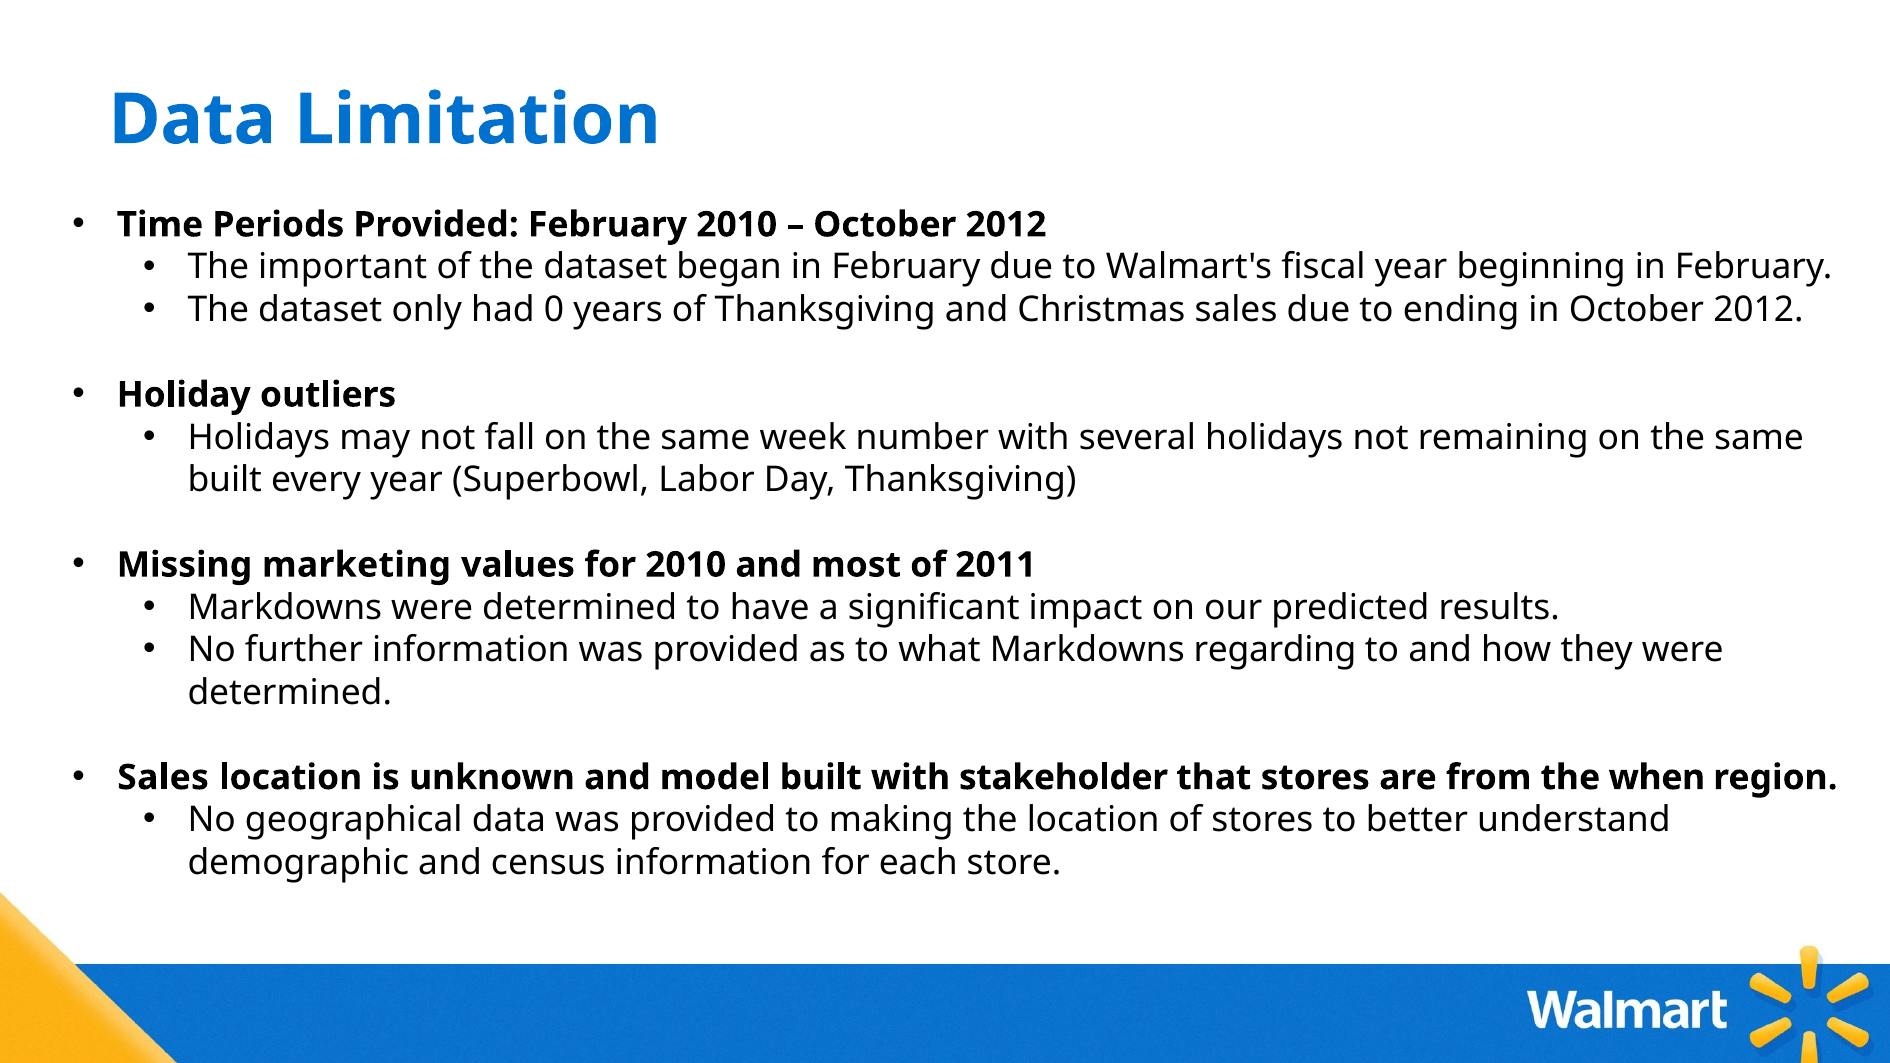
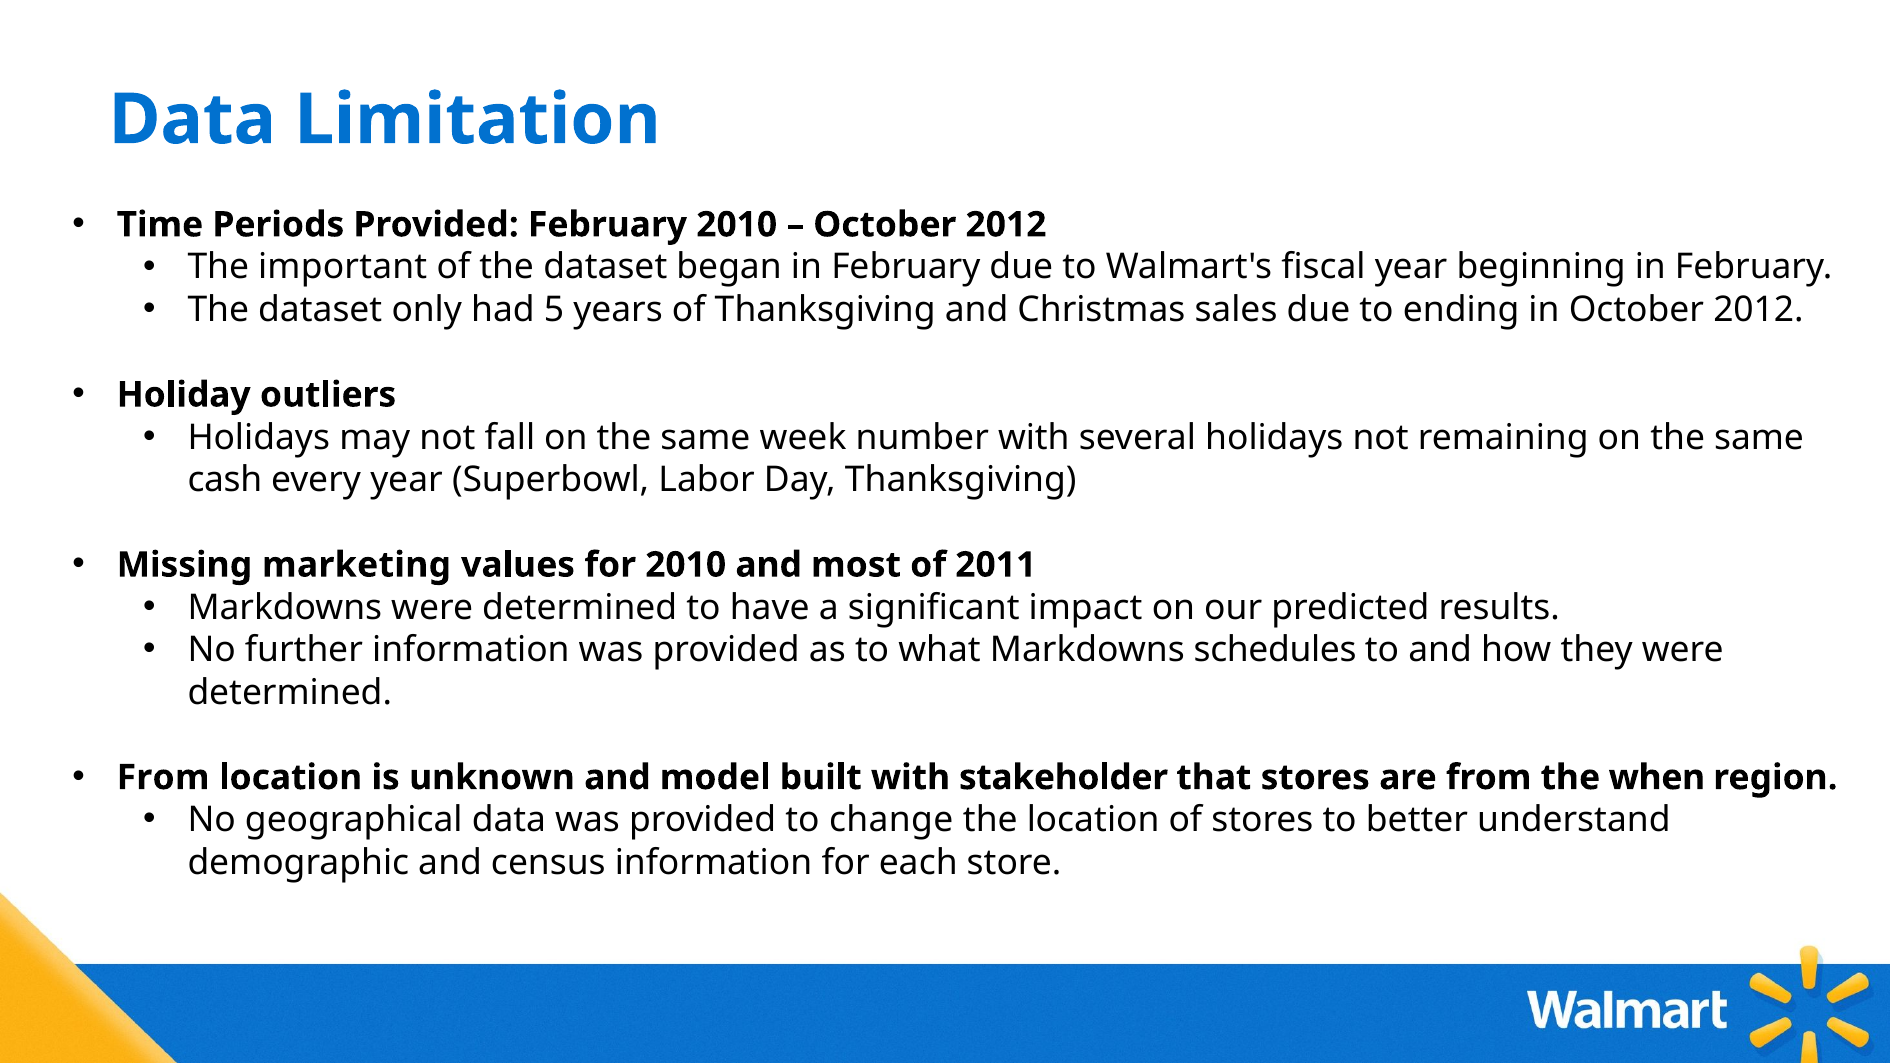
0: 0 -> 5 (554, 310)
built: built -> cash (225, 480)
regarding: regarding -> schedules (1275, 650)
Sales: Sales -> From (163, 778)
making: making -> change (891, 820)
